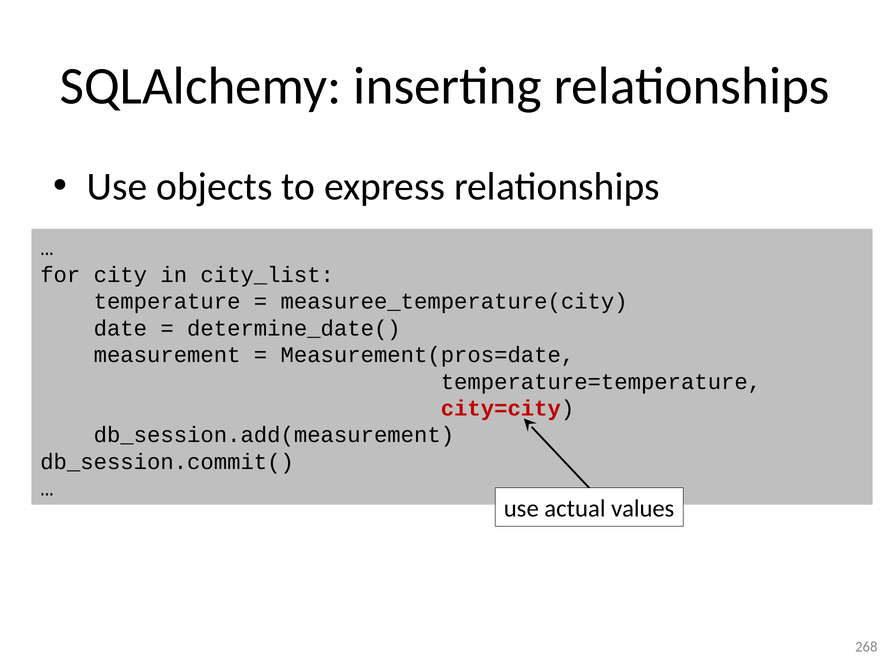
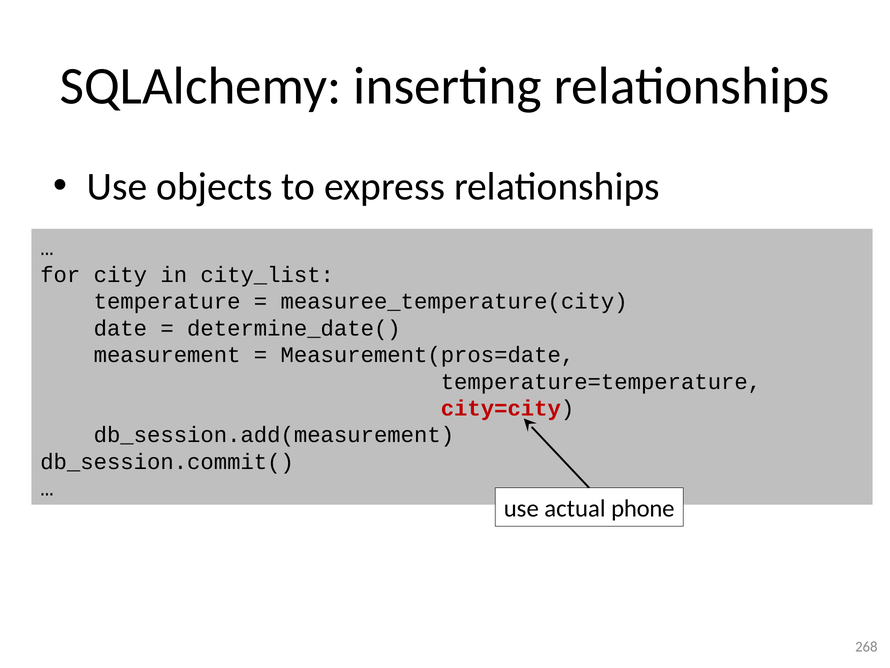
values: values -> phone (643, 508)
